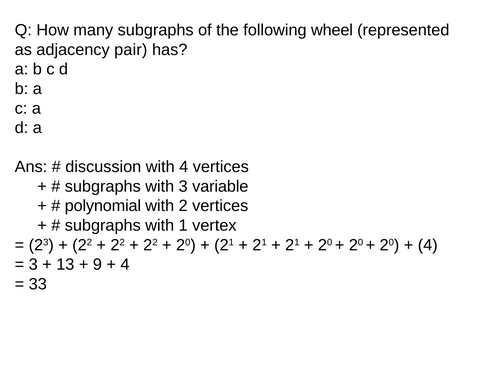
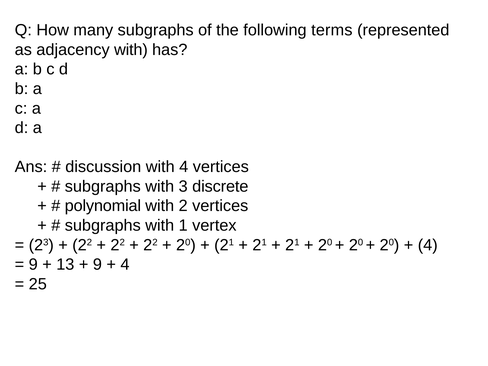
wheel: wheel -> terms (332, 30)
adjacency pair: pair -> with (131, 50)
variable: variable -> discrete (220, 186)
3: 3 -> 9 (33, 264)
33: 33 -> 25 (38, 284)
